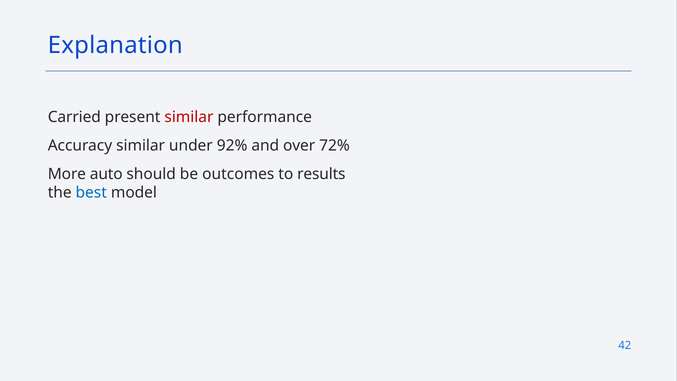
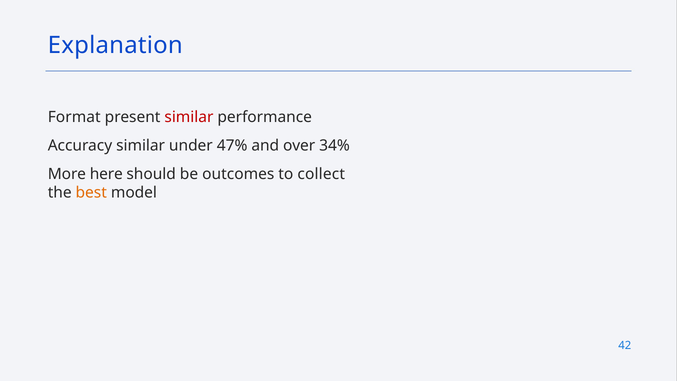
Carried: Carried -> Format (74, 117)
92%: 92% -> 47% (232, 145)
72%: 72% -> 34% (335, 145)
auto: auto -> here (106, 174)
results: results -> collect (321, 174)
best colour: blue -> orange (91, 193)
